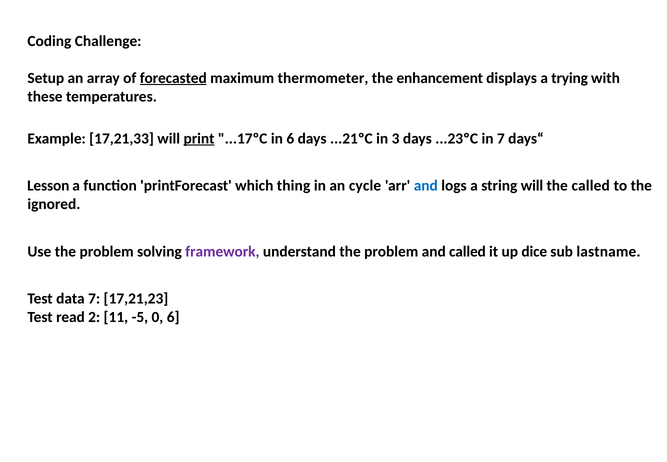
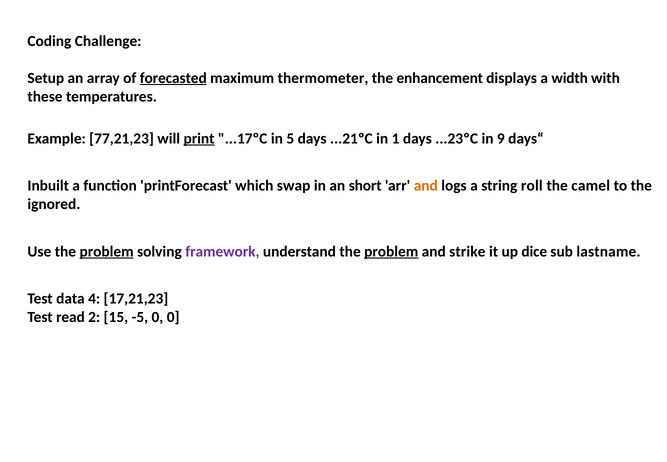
trying: trying -> width (570, 78)
17,21,33: 17,21,33 -> 77,21,23 (122, 139)
in 6: 6 -> 5 (290, 139)
3: 3 -> 1 (396, 139)
in 7: 7 -> 9 (501, 139)
Lesson: Lesson -> Inbuilt (48, 186)
thing: thing -> swap (294, 186)
cycle: cycle -> short (365, 186)
and colour: blue -> orange (426, 186)
string will: will -> roll (532, 186)
the called: called -> camel (591, 186)
problem underline: none -> present (107, 251)
problem underline: none -> present (391, 251)
and called: called -> strike (467, 251)
data 7: 7 -> 4 (94, 299)
11: 11 -> 15 (116, 317)
0 6: 6 -> 0 (173, 317)
